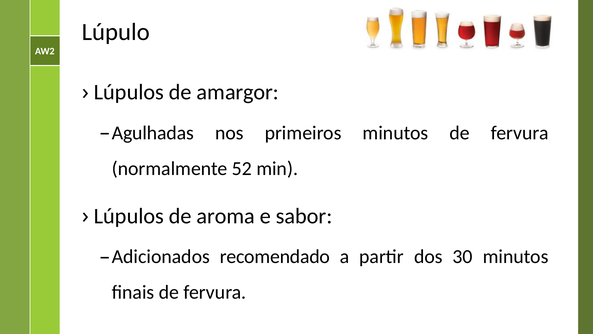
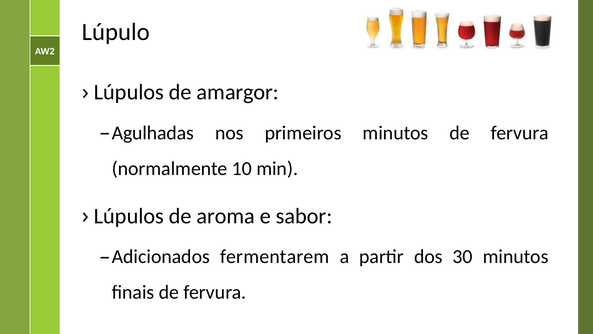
52: 52 -> 10 (242, 168)
recomendado: recomendado -> fermentarem (275, 256)
